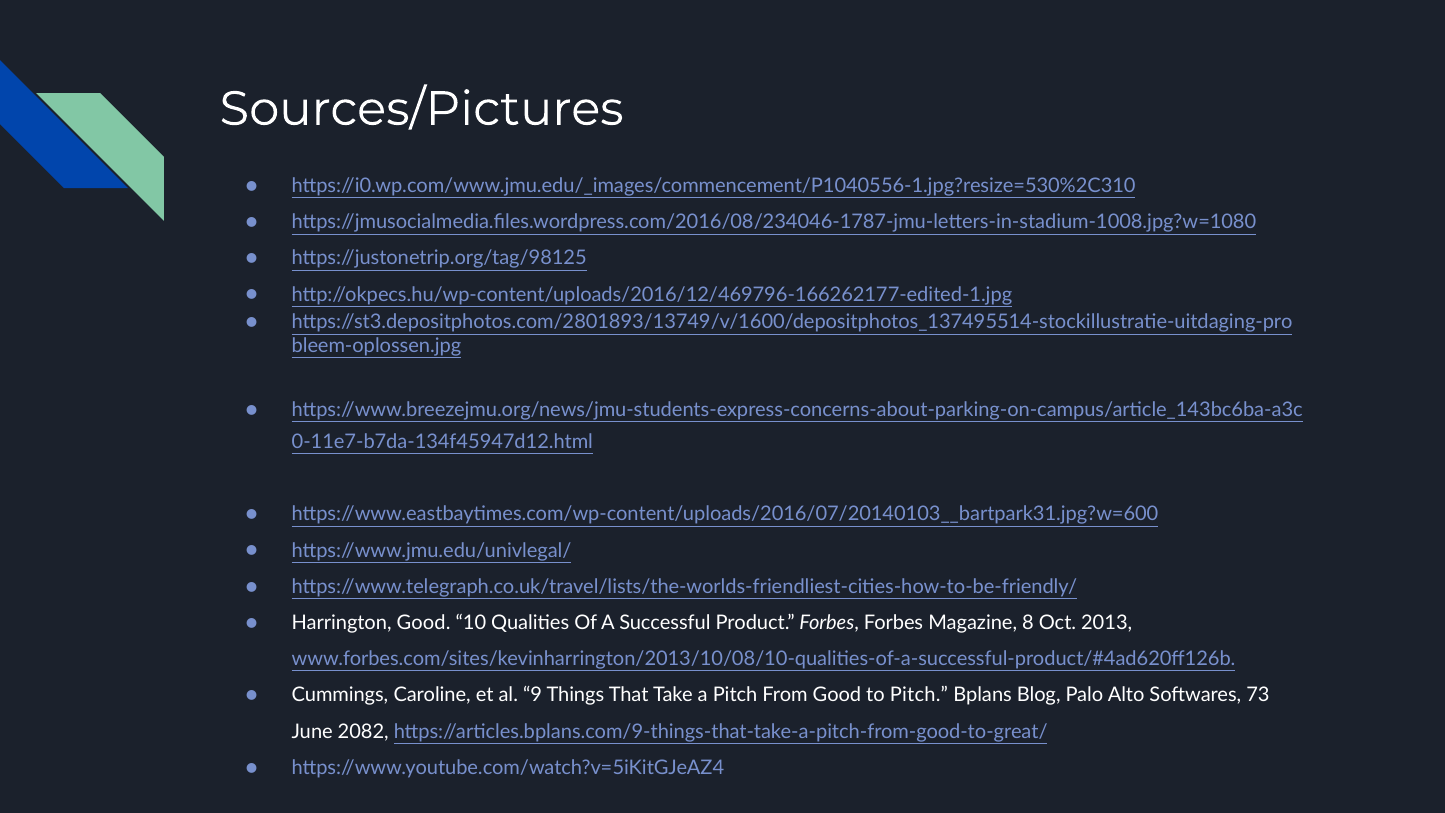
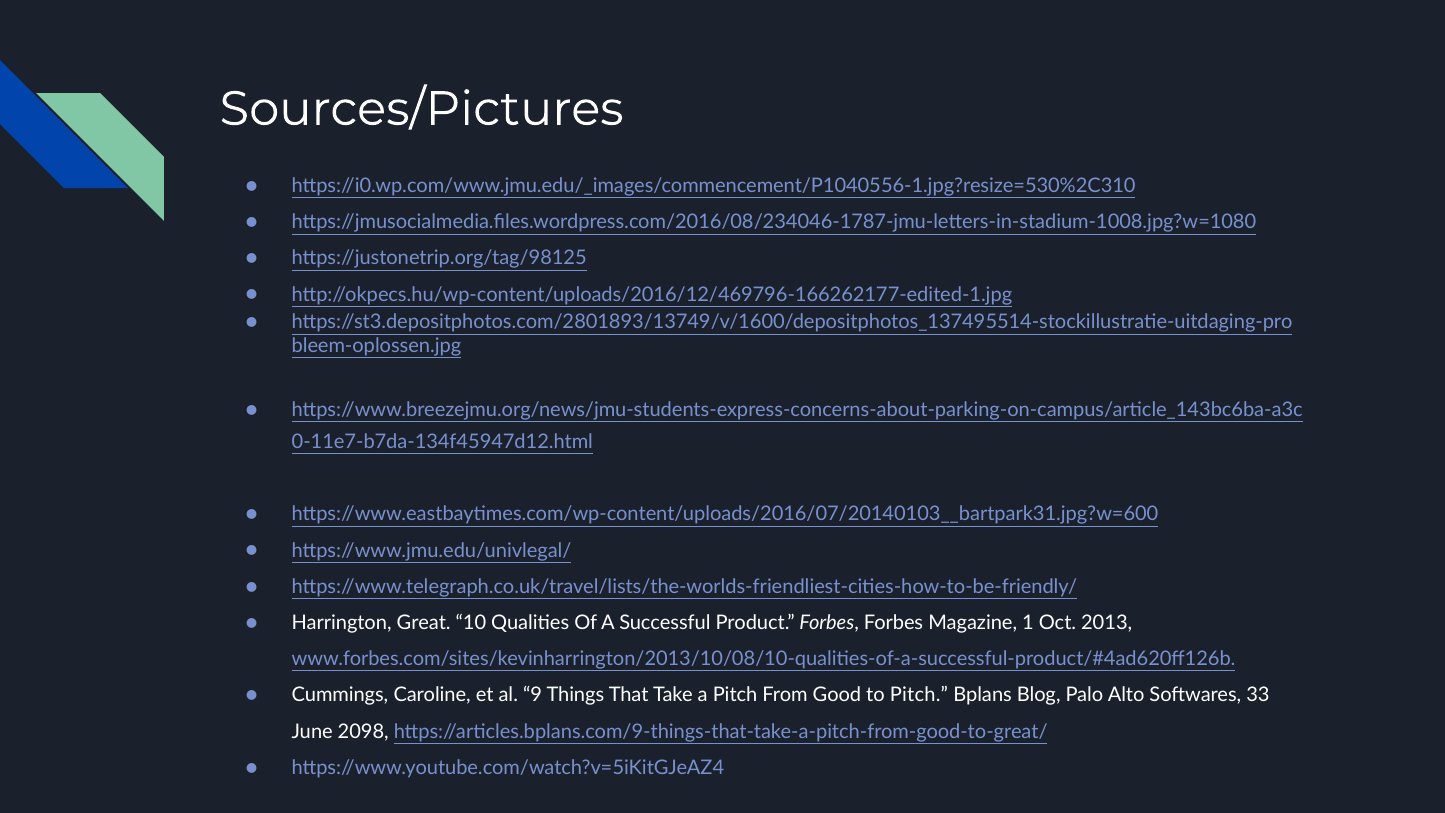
Harrington Good: Good -> Great (424, 623)
8: 8 -> 1 (1028, 623)
73: 73 -> 33 (1258, 695)
2082: 2082 -> 2098 (363, 731)
